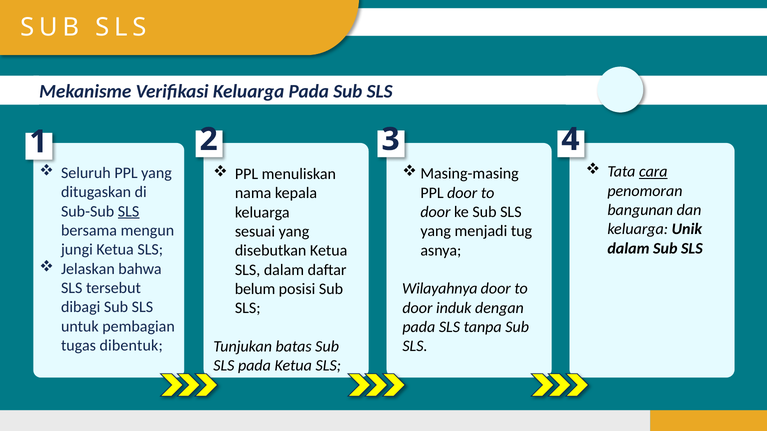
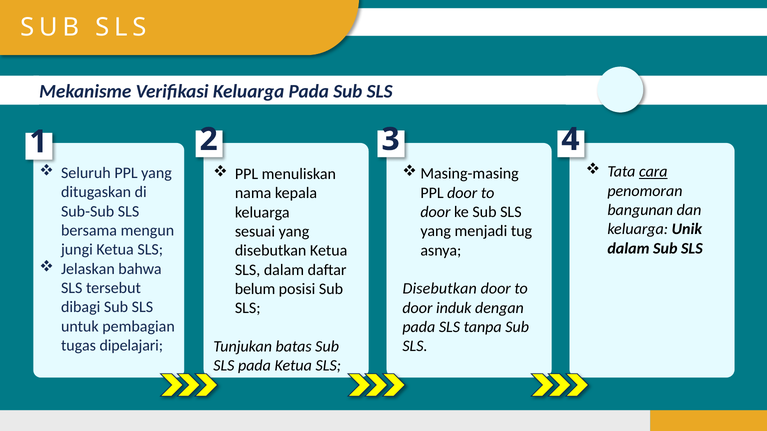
SLS underline: present -> none (129, 212)
Wilayahnya: Wilayahnya -> Disebutkan (440, 289)
dibentuk: dibentuk -> dipelajari (131, 346)
